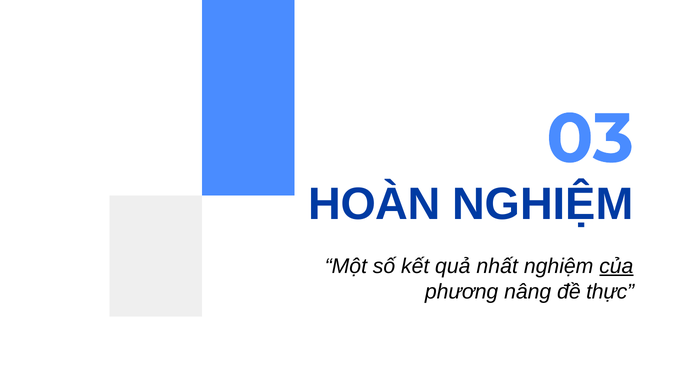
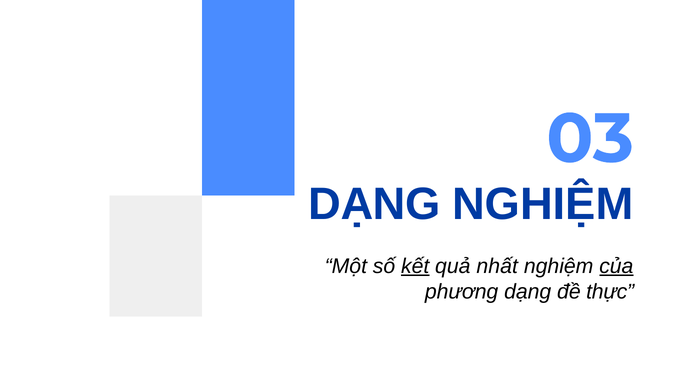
HOÀN: HOÀN -> DẠNG (374, 204)
kết underline: none -> present (415, 266)
phương nâng: nâng -> dạng (528, 292)
